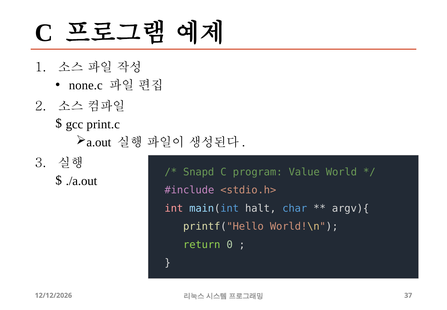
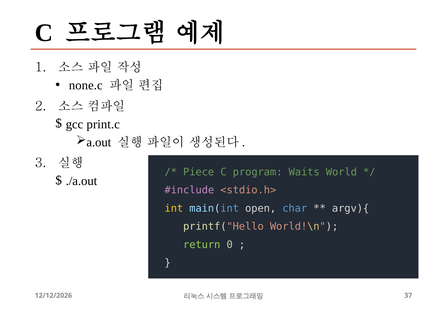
Snapd: Snapd -> Piece (199, 172)
Value: Value -> Waits (304, 172)
int colour: pink -> yellow (174, 208)
halt: halt -> open (261, 208)
